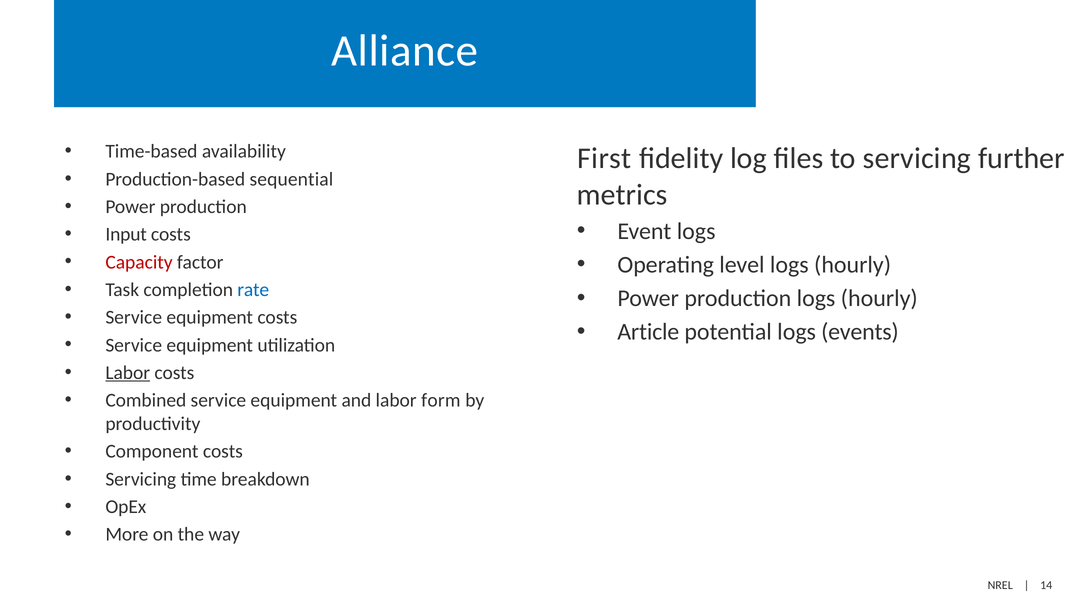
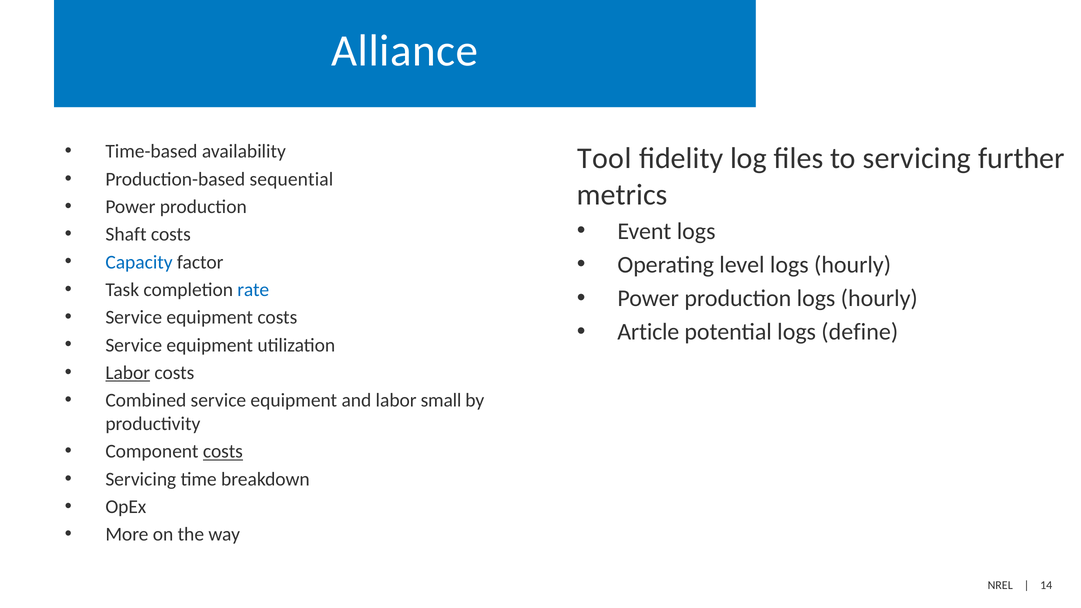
First: First -> Tool (604, 159)
Input: Input -> Shaft (126, 234)
Capacity colour: red -> blue (139, 262)
events: events -> define (860, 332)
form: form -> small (441, 400)
costs underline: none -> present (223, 452)
